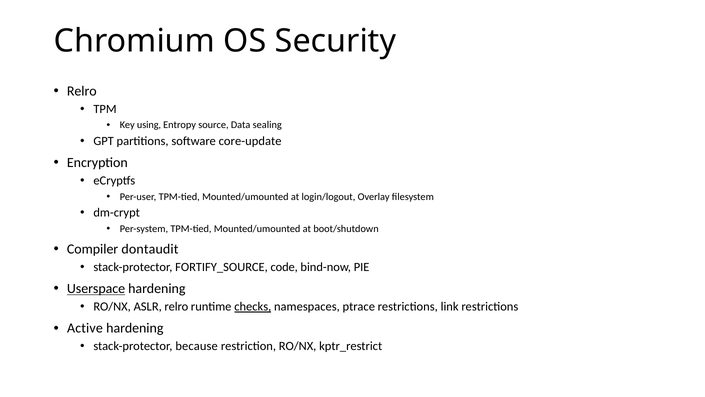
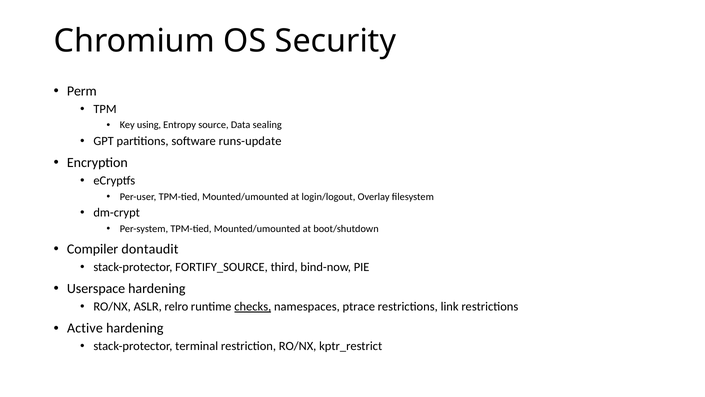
Relro: Relro -> Perm (82, 91)
core-update: core-update -> runs-update (250, 141)
code: code -> third (284, 267)
Userspace underline: present -> none (96, 288)
because: because -> terminal (197, 346)
